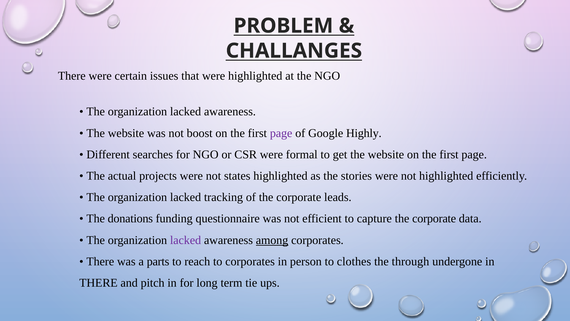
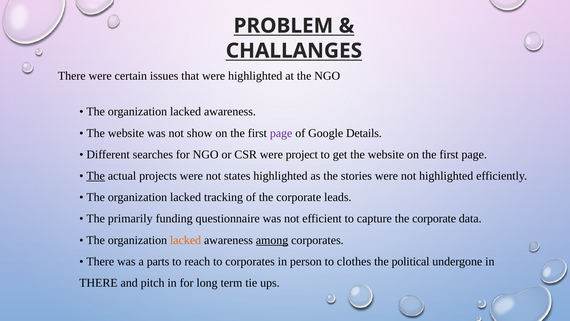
boost: boost -> show (200, 133)
Highly: Highly -> Details (364, 133)
formal: formal -> project (302, 154)
The underline: none -> present (96, 176)
donations: donations -> primarily (130, 218)
lacked colour: purple -> orange (186, 240)
through: through -> political (411, 261)
